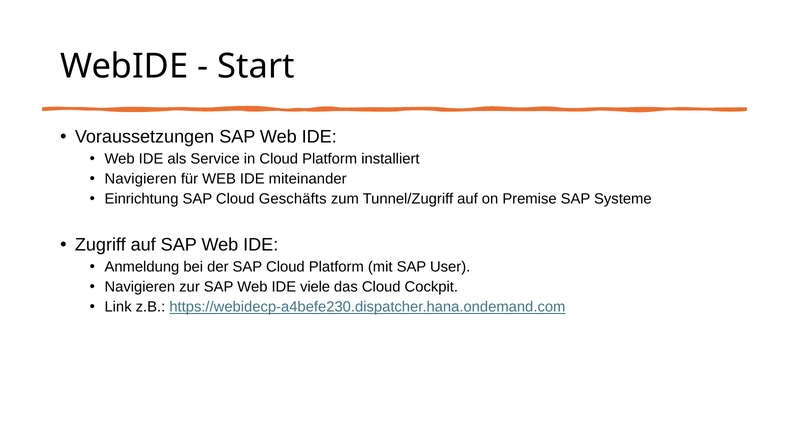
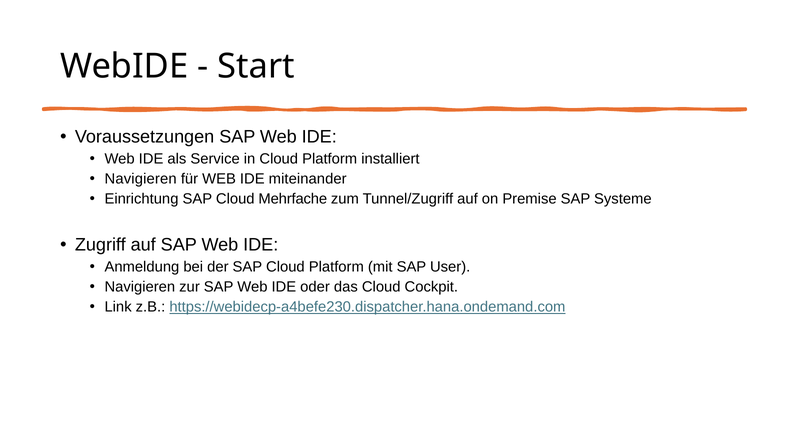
Geschäfts: Geschäfts -> Mehrfache (293, 199)
viele: viele -> oder (315, 287)
